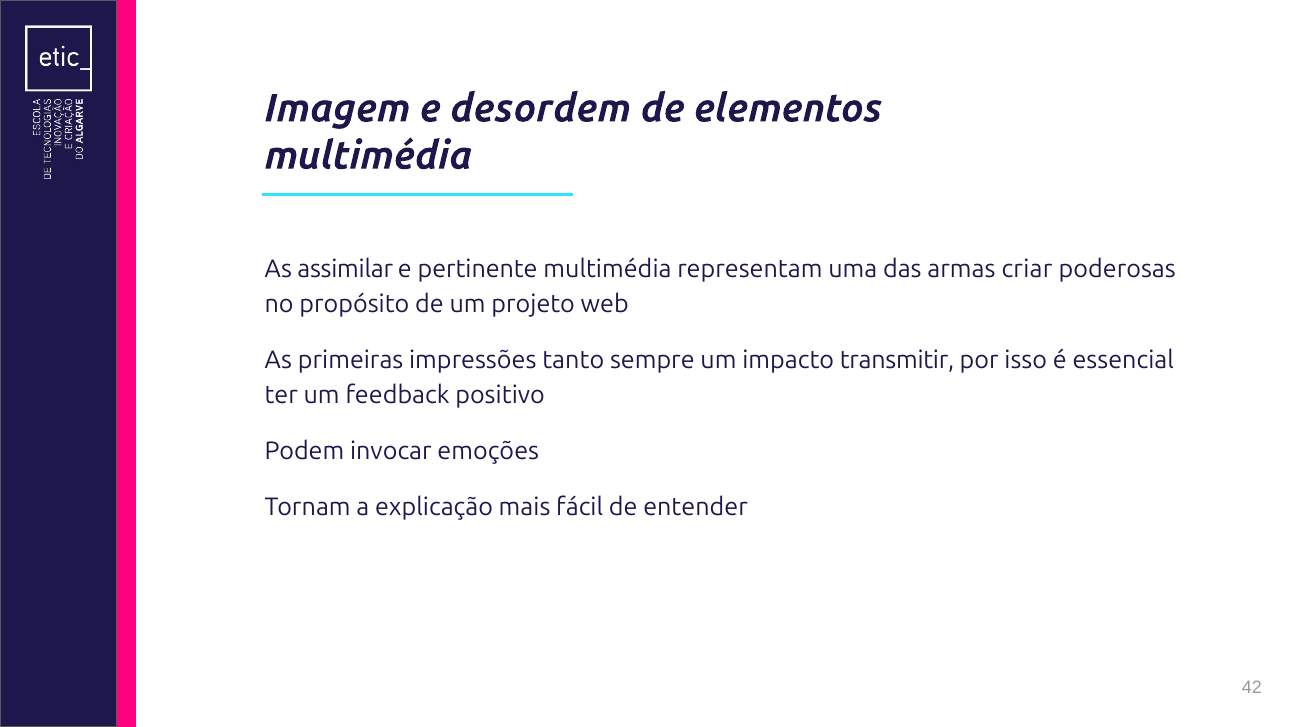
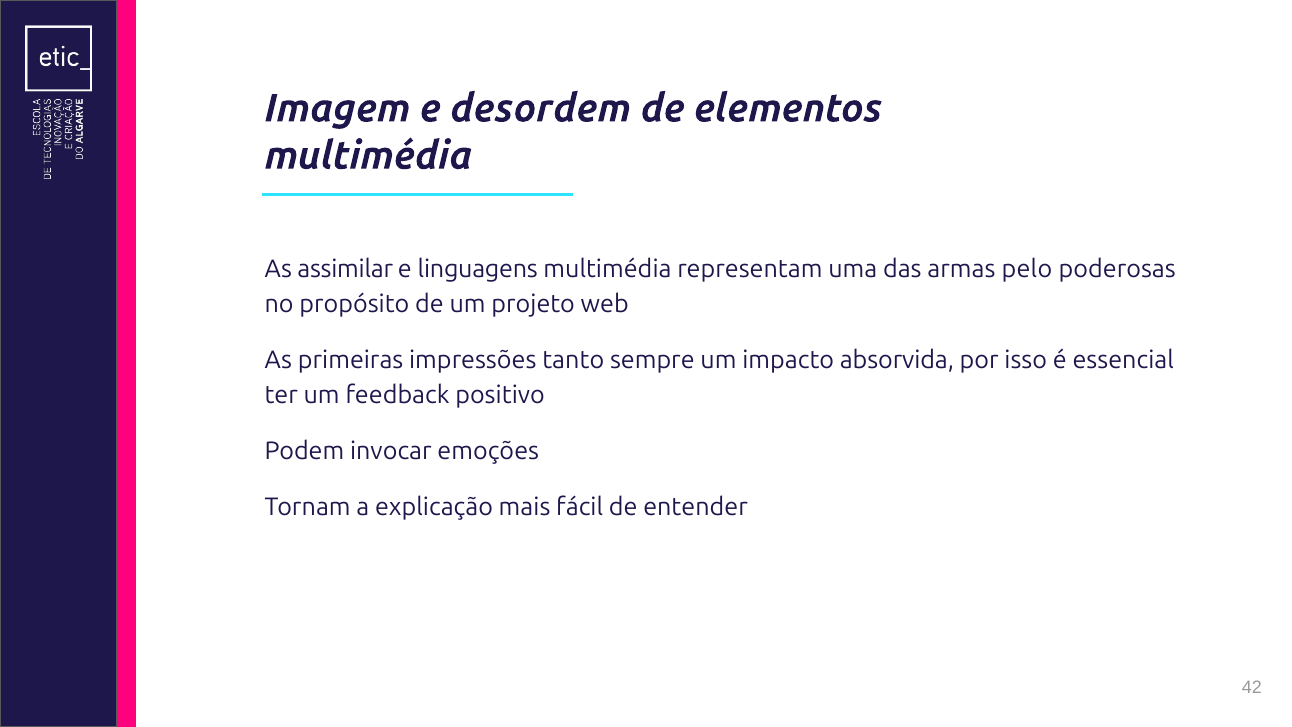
pertinente: pertinente -> linguagens (478, 269)
criar: criar -> pelo (1027, 269)
transmitir: transmitir -> absorvida (897, 360)
